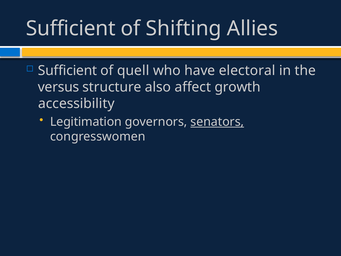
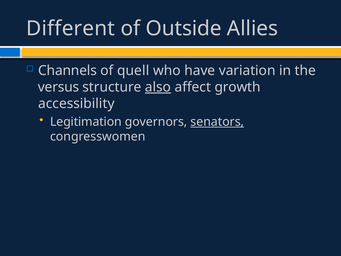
Sufficient: Sufficient -> Different (71, 28)
Shifting: Shifting -> Outside (184, 28)
Sufficient: Sufficient -> Channels (68, 71)
electoral: electoral -> variation (247, 71)
also underline: none -> present (158, 87)
